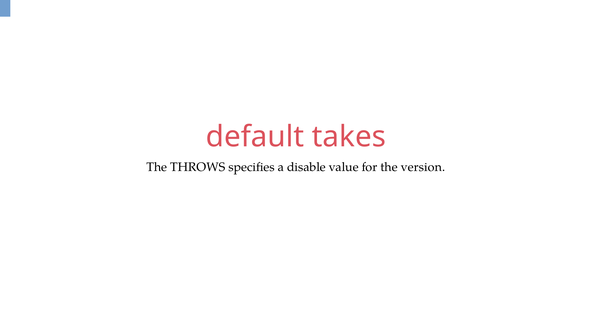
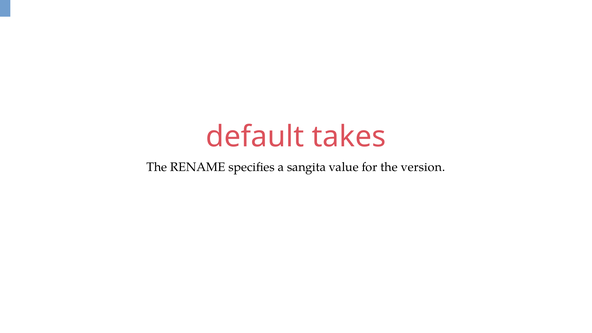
THROWS: THROWS -> RENAME (198, 167)
disable: disable -> sangita (307, 167)
